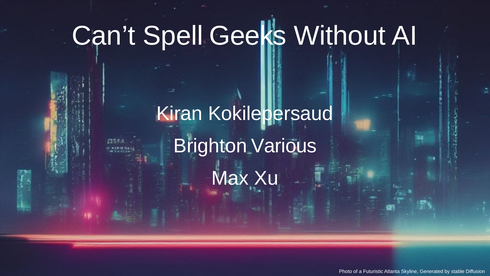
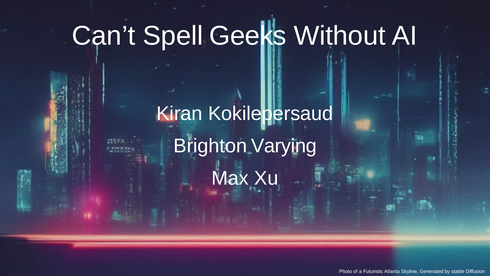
Various: Various -> Varying (284, 146)
